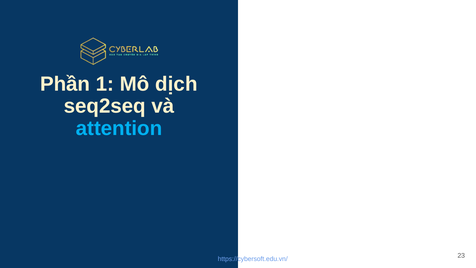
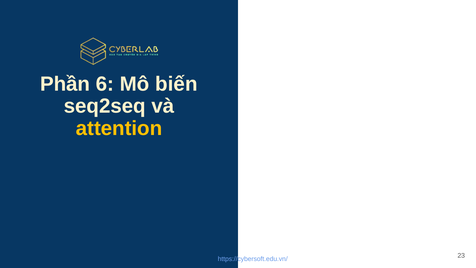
1: 1 -> 6 (105, 84)
dịch: dịch -> biến (176, 84)
attention colour: light blue -> yellow (119, 128)
